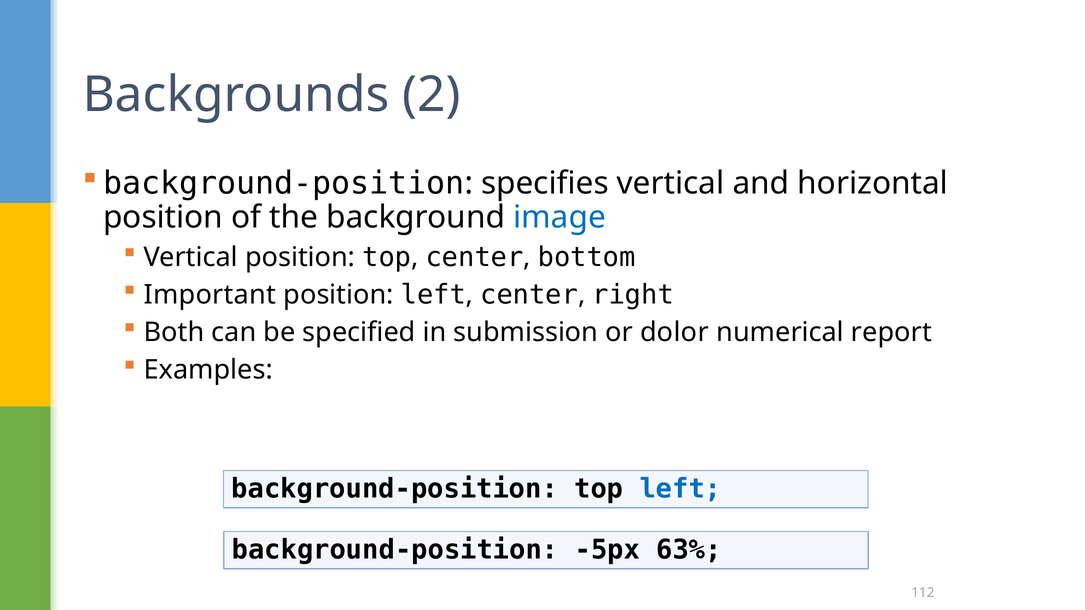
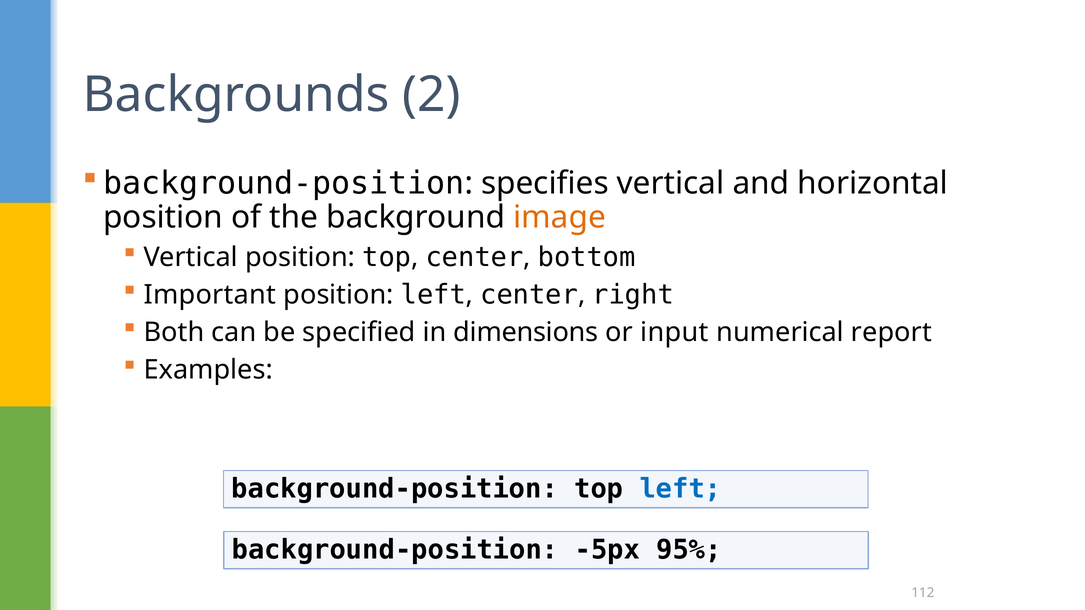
image colour: blue -> orange (560, 218)
submission: submission -> dimensions (526, 332)
dolor: dolor -> input (674, 332)
63%: 63% -> 95% (689, 550)
